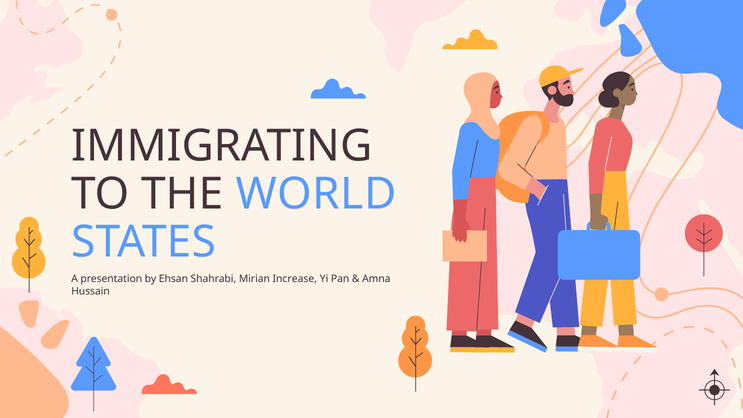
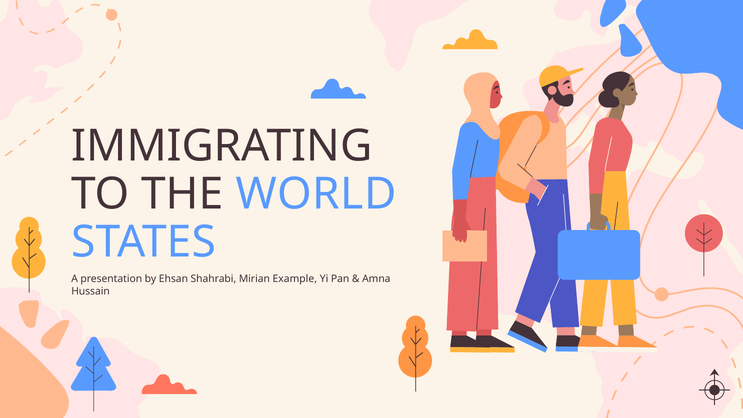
Increase: Increase -> Example (295, 279)
